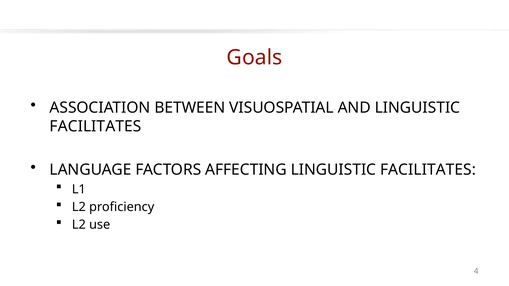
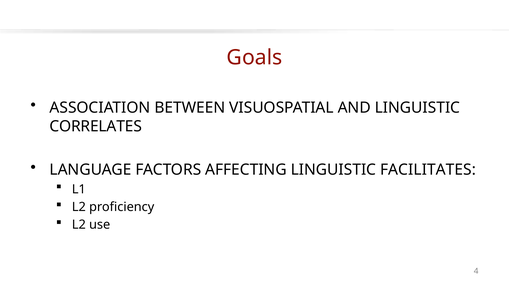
FACILITATES: FACILITATES -> CORRELATES (96, 127)
